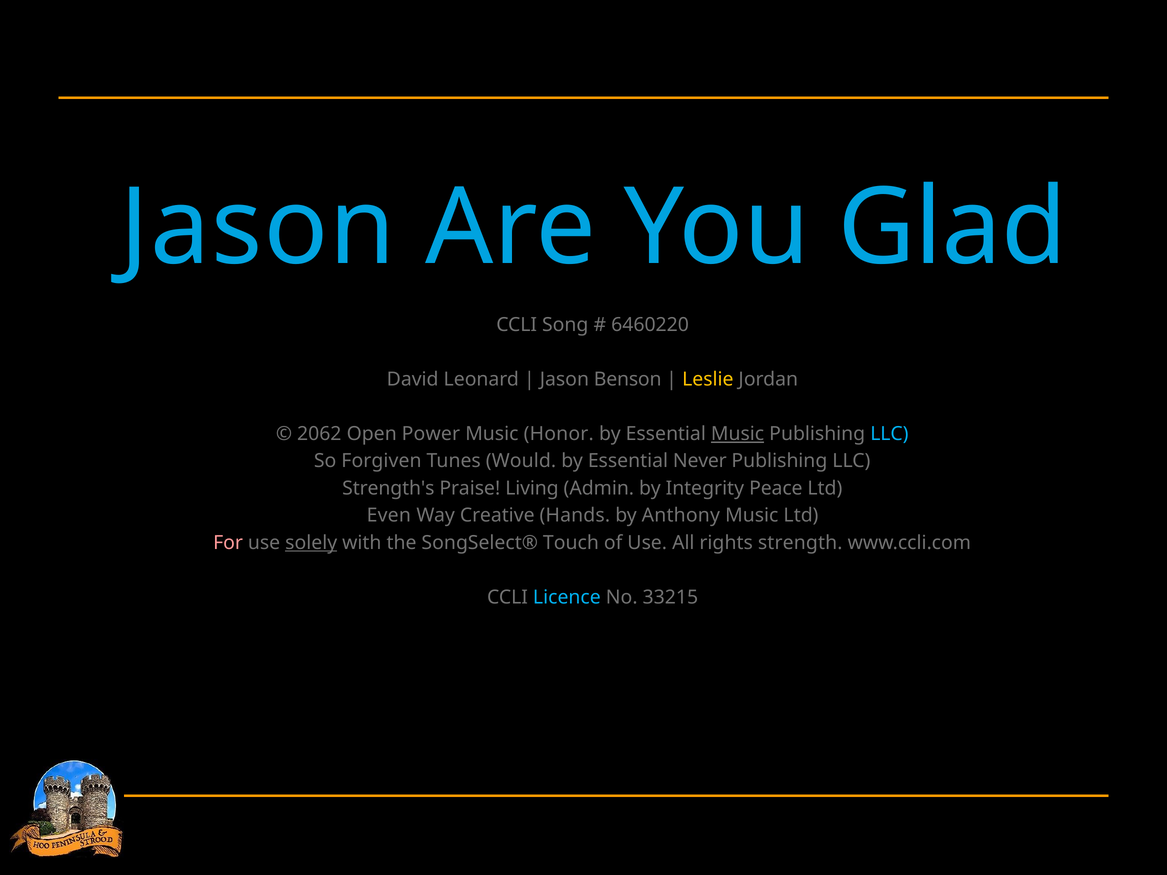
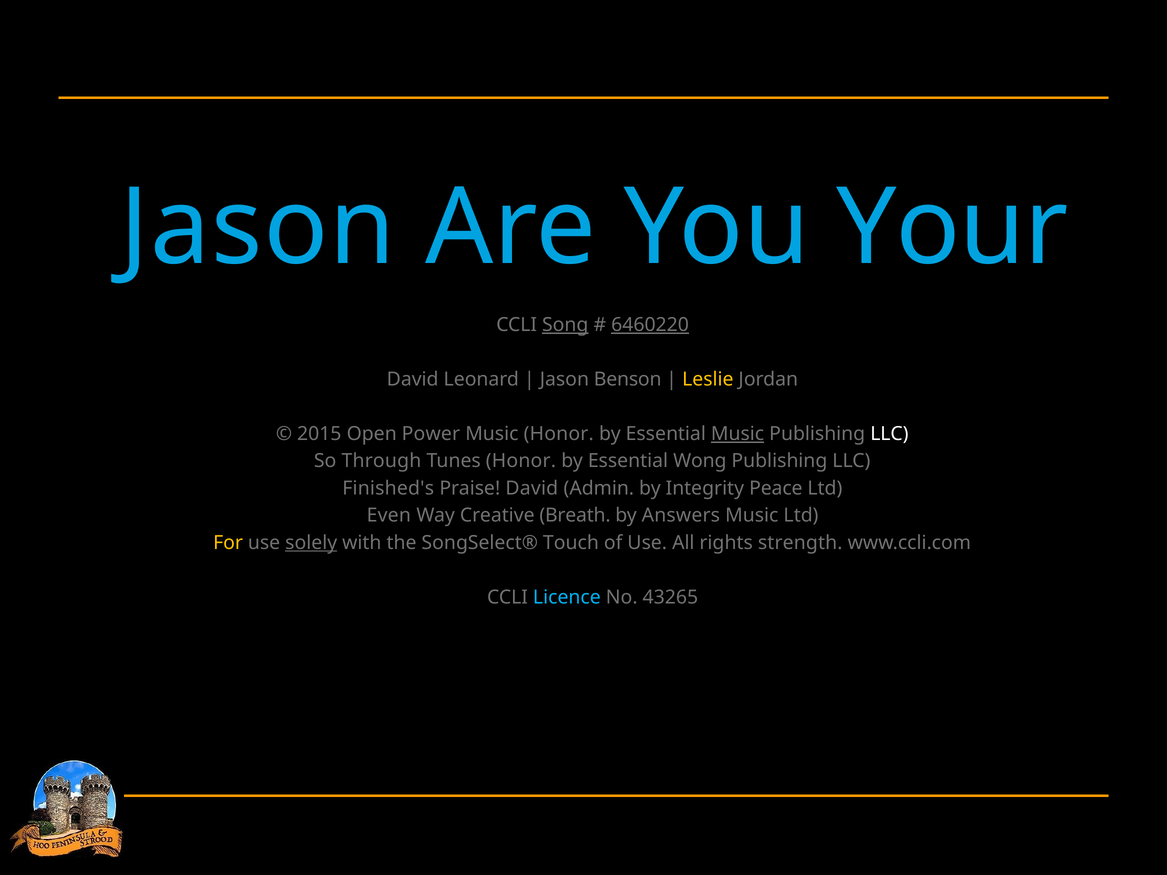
Glad: Glad -> Your (952, 228)
Song underline: none -> present (565, 325)
6460220 underline: none -> present (650, 325)
2062: 2062 -> 2015 (319, 434)
LLC colour: light blue -> white (889, 434)
Forgiven: Forgiven -> Through (381, 461)
Tunes Would: Would -> Honor (521, 461)
Never: Never -> Wong (700, 461)
Strength's: Strength's -> Finished's (388, 488)
Praise Living: Living -> David (532, 488)
Hands: Hands -> Breath (575, 516)
Anthony: Anthony -> Answers (681, 516)
For colour: pink -> yellow (228, 543)
33215: 33215 -> 43265 (670, 597)
